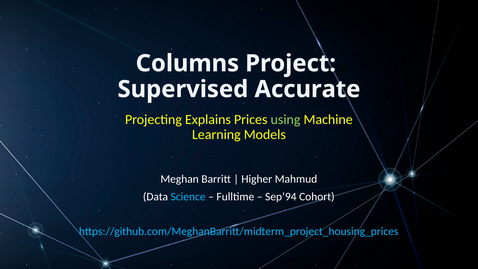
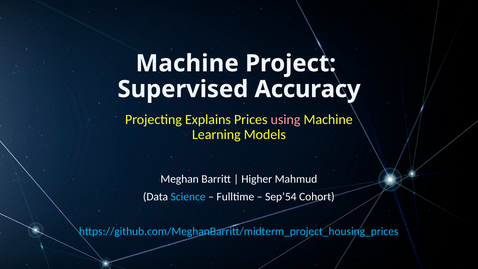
Columns: Columns -> Machine (187, 63)
Accurate: Accurate -> Accuracy (308, 89)
using colour: light green -> pink (286, 120)
Sep’94: Sep’94 -> Sep’54 (281, 196)
